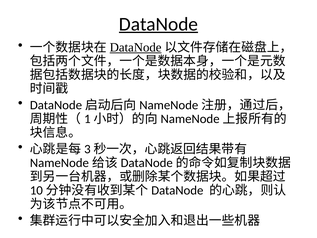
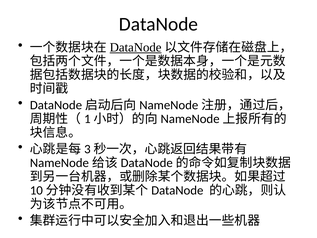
DataNode underline: present -> none (158, 24)
